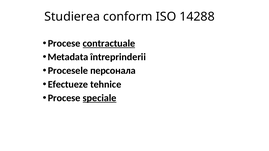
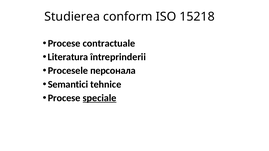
14288: 14288 -> 15218 (197, 17)
contractuale underline: present -> none (109, 43)
Metadata: Metadata -> Literatura (68, 57)
Efectueze: Efectueze -> Semantici (68, 84)
